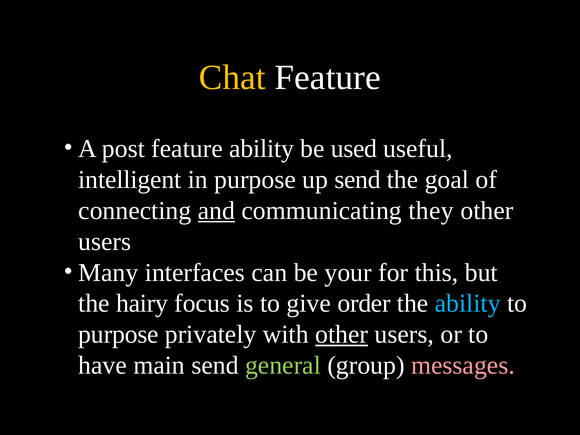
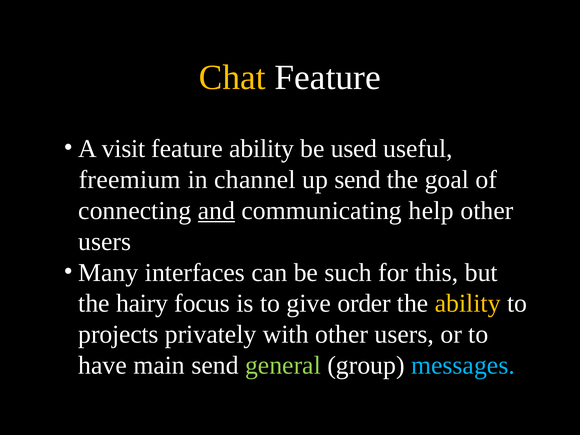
post: post -> visit (123, 149)
intelligent: intelligent -> freemium (130, 180)
in purpose: purpose -> channel (255, 180)
they: they -> help (431, 211)
your: your -> such (348, 272)
ability colour: light blue -> yellow (468, 303)
purpose: purpose -> projects (118, 334)
other underline: present -> none (342, 334)
messages colour: pink -> light blue (463, 365)
